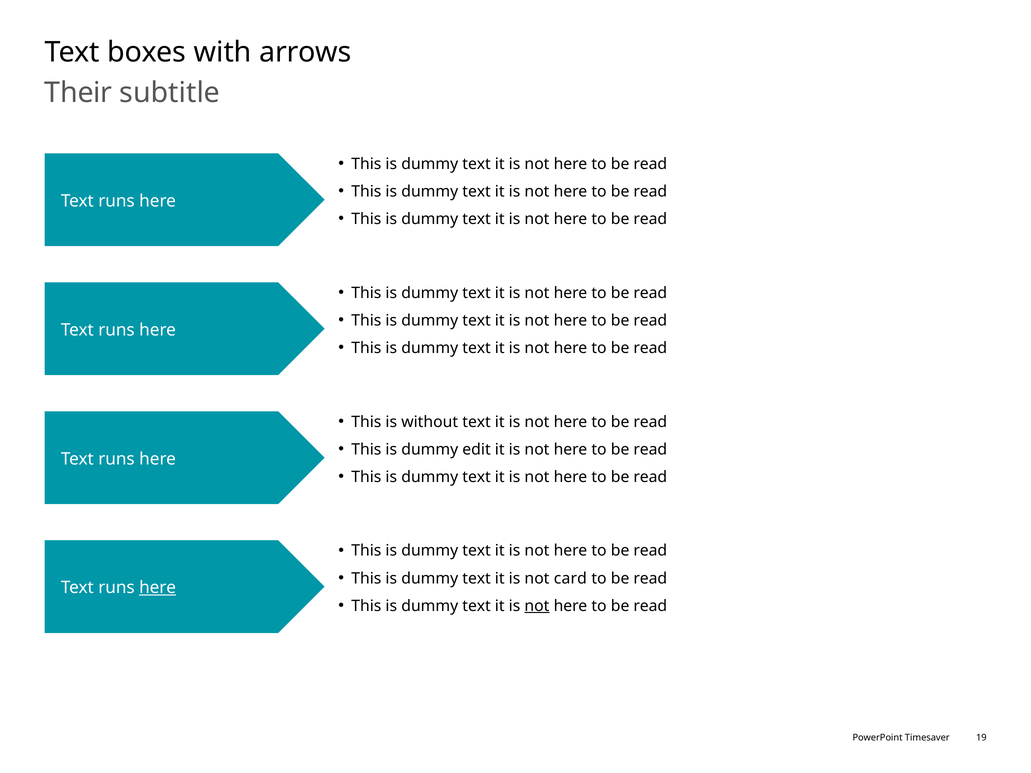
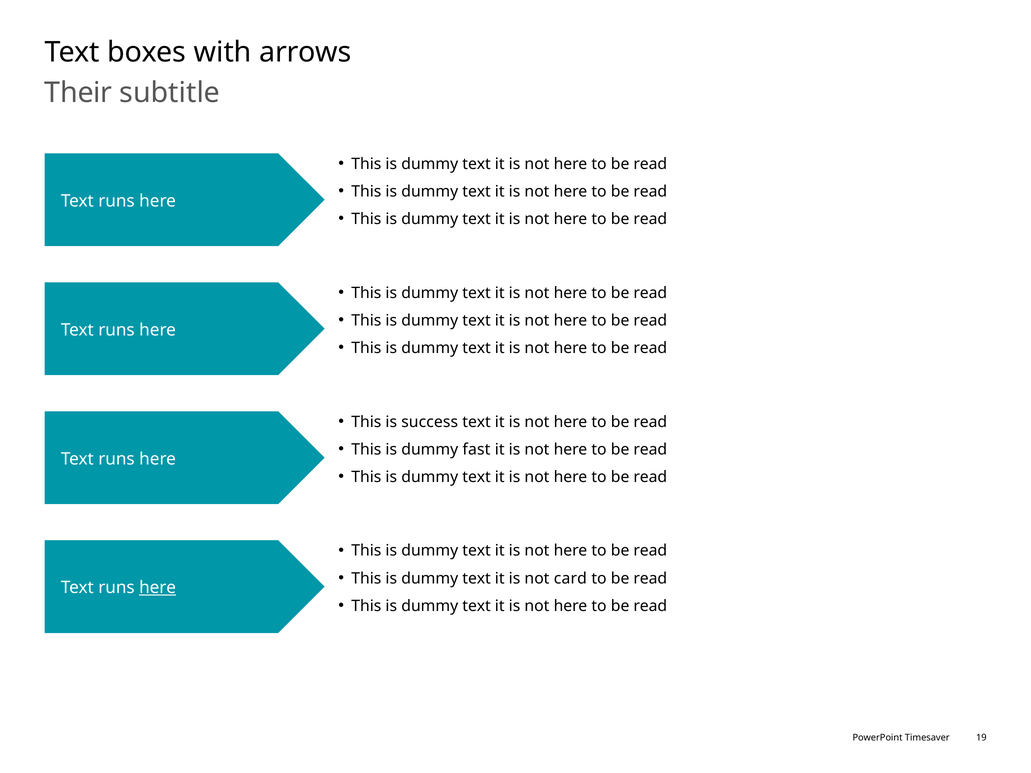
without: without -> success (430, 422)
edit: edit -> fast (476, 449)
not underline: present -> none (537, 606)
